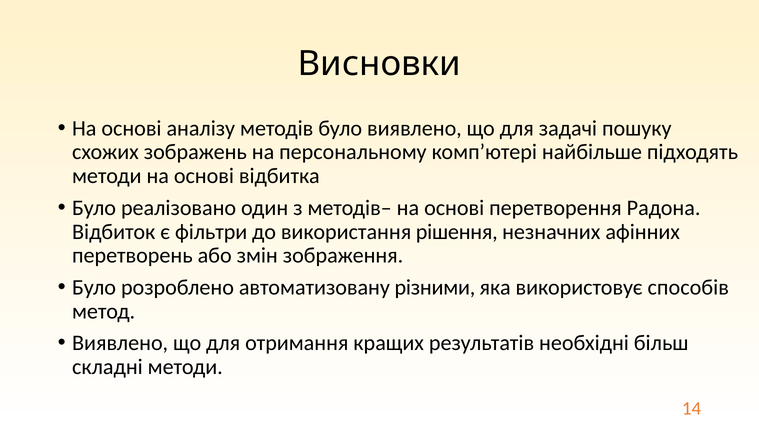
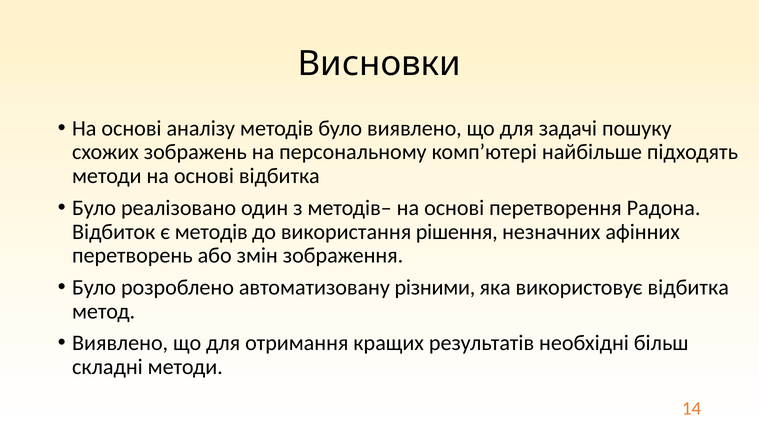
є фільтри: фільтри -> методів (211, 232)
використовує способів: способів -> відбитка (688, 287)
